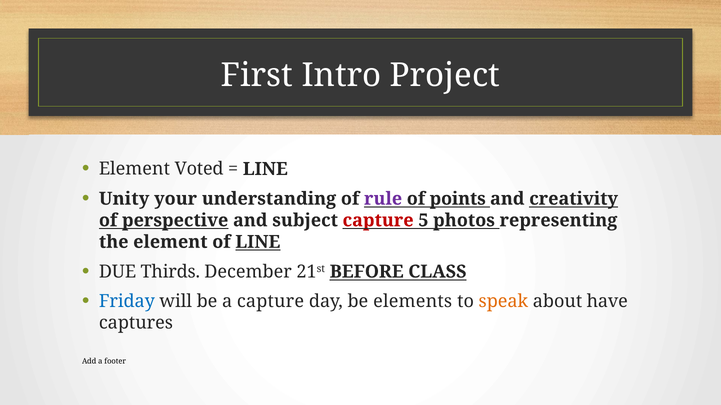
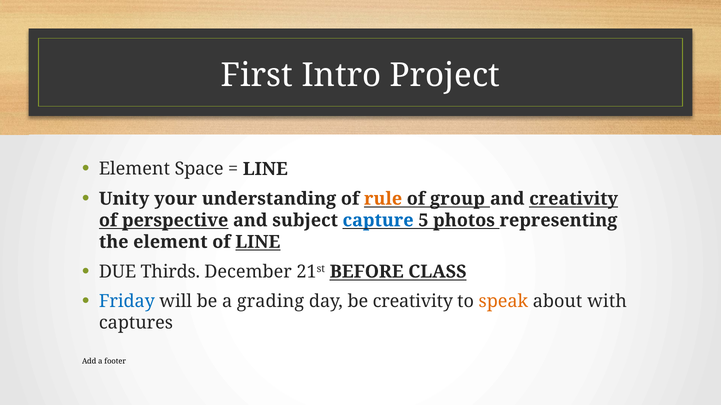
Voted: Voted -> Space (199, 169)
rule colour: purple -> orange (383, 199)
points: points -> group (457, 199)
capture colour: red -> blue (378, 221)
a capture: capture -> grading (271, 302)
be elements: elements -> creativity (413, 302)
have: have -> with (607, 302)
